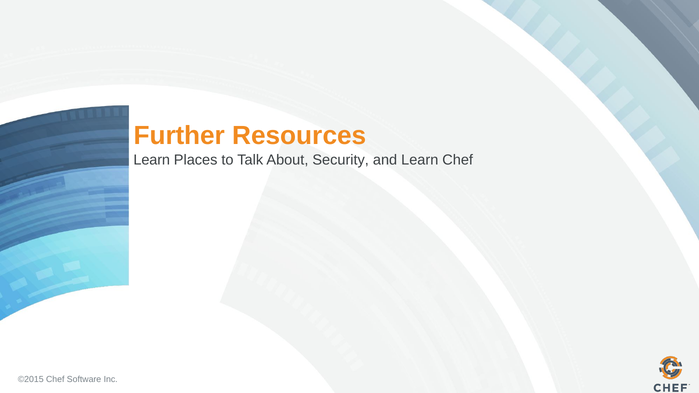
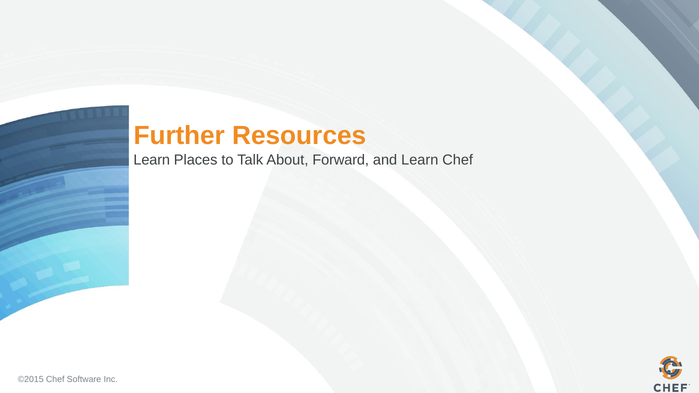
Security: Security -> Forward (341, 160)
